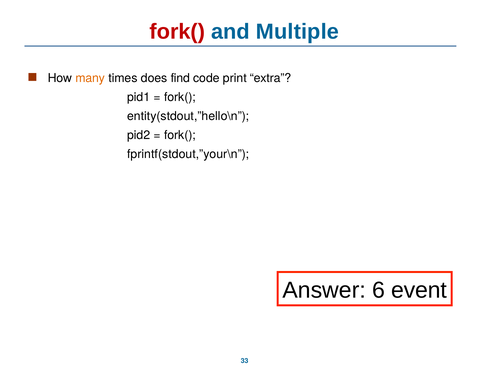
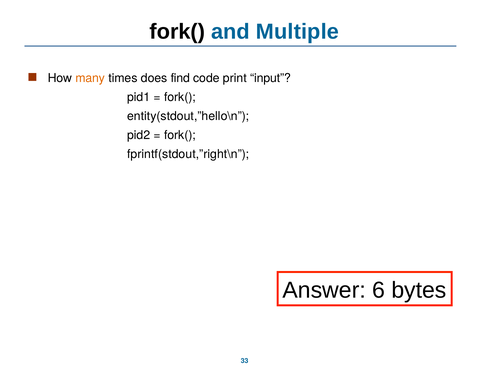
fork( colour: red -> black (177, 32)
extra: extra -> input (271, 78)
fprintf(stdout,”your\n: fprintf(stdout,”your\n -> fprintf(stdout,”right\n (188, 154)
event: event -> bytes (419, 290)
